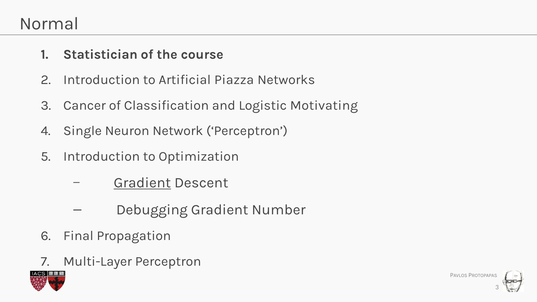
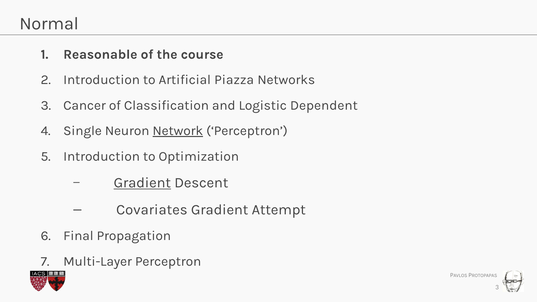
Statistician: Statistician -> Reasonable (100, 54)
Motivating: Motivating -> Dependent (324, 105)
Network underline: none -> present (178, 131)
Debugging: Debugging -> Covariates (152, 210)
Number: Number -> Attempt (279, 210)
